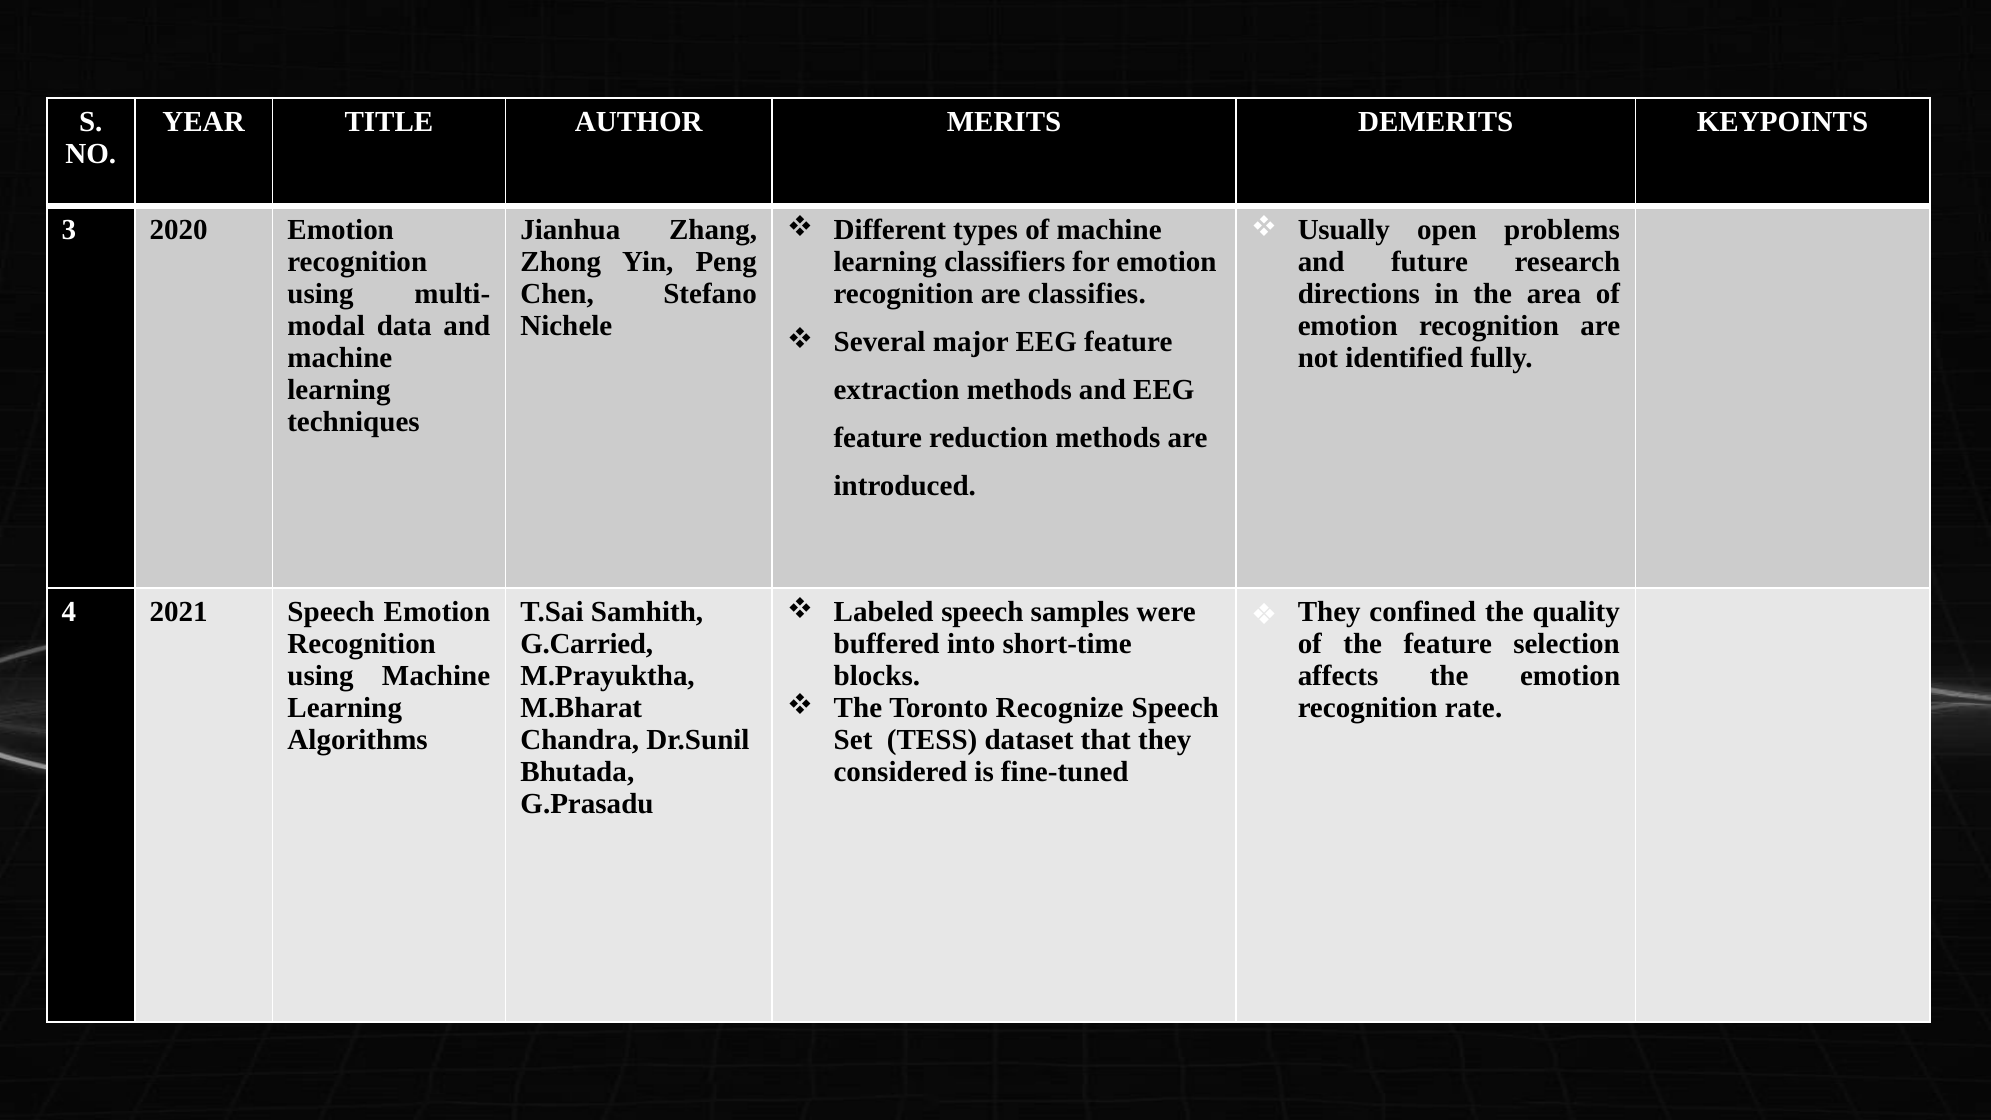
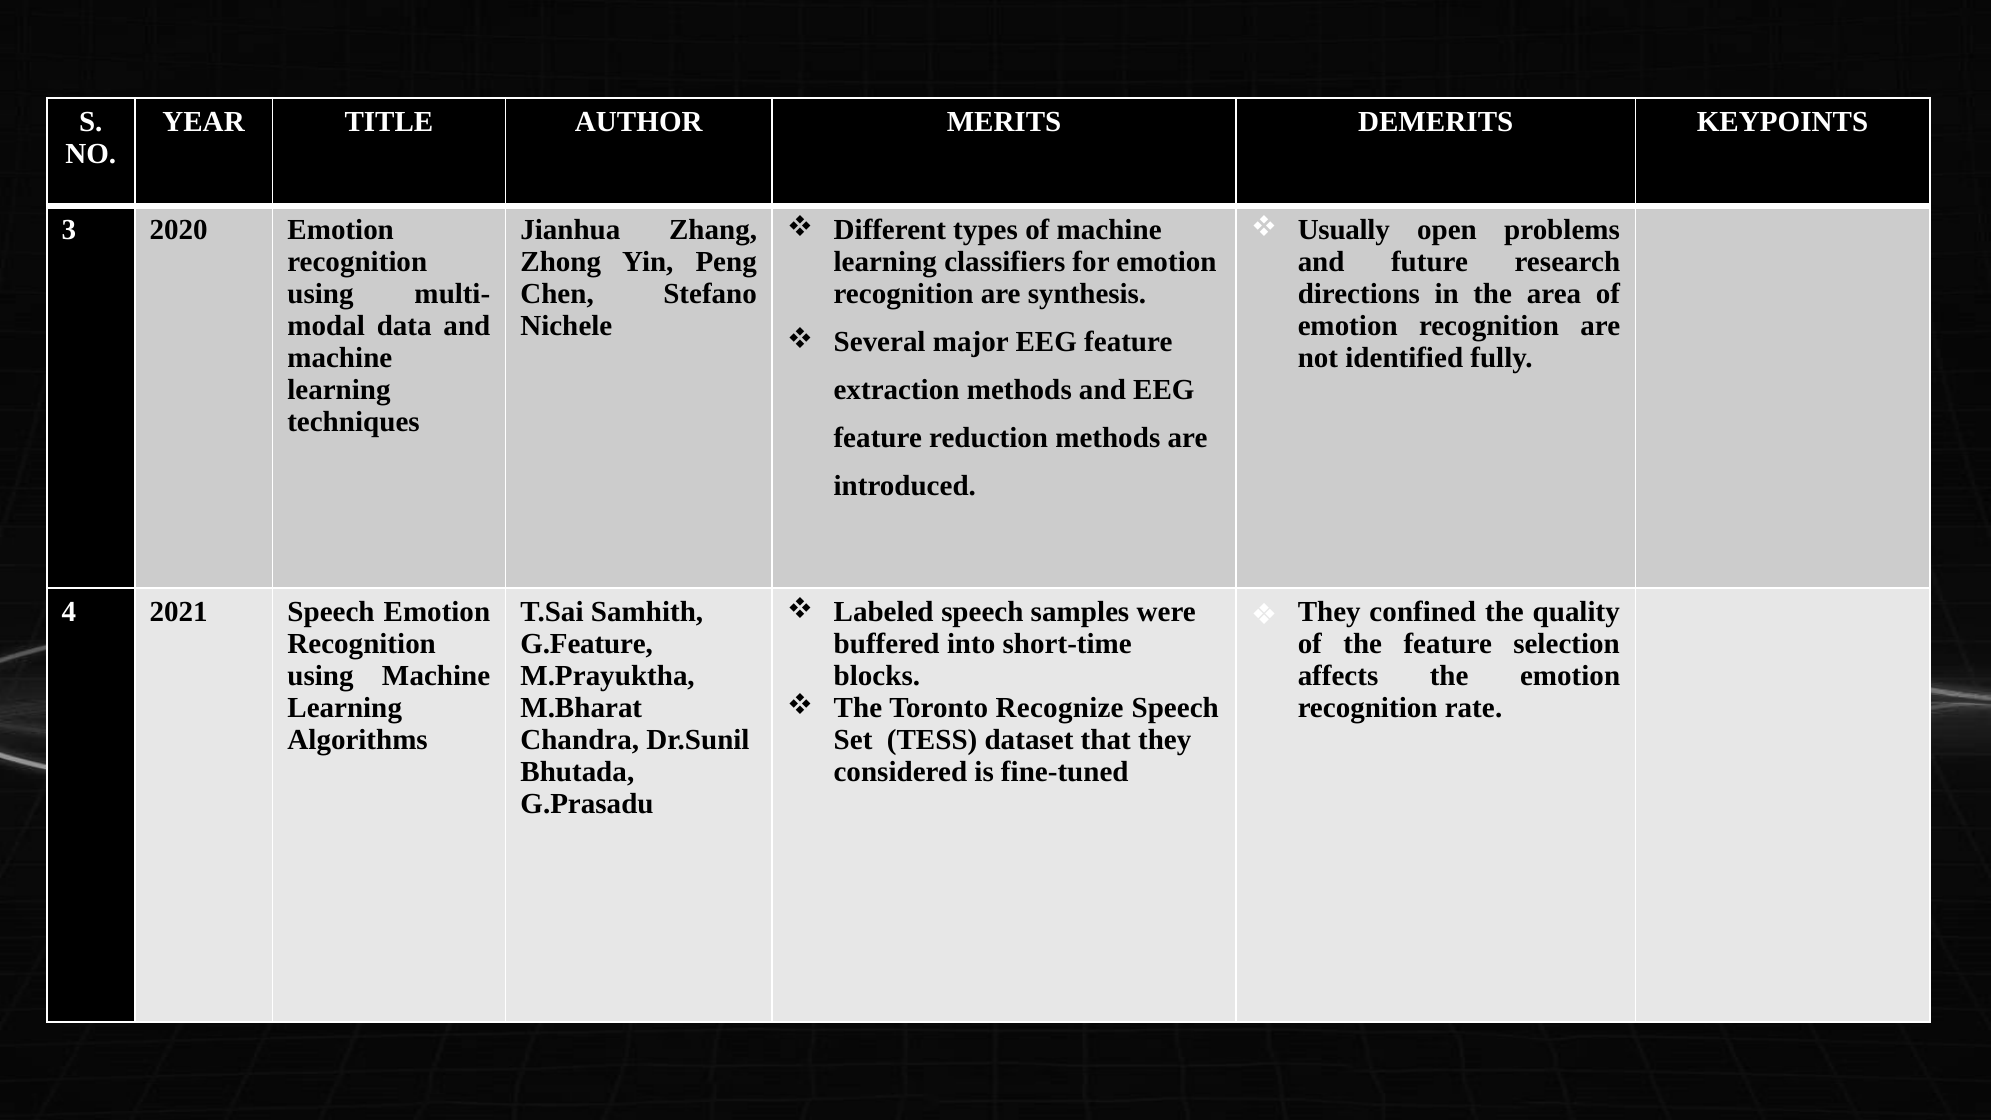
classifies: classifies -> synthesis (1087, 294)
G.Carried: G.Carried -> G.Feature (587, 644)
